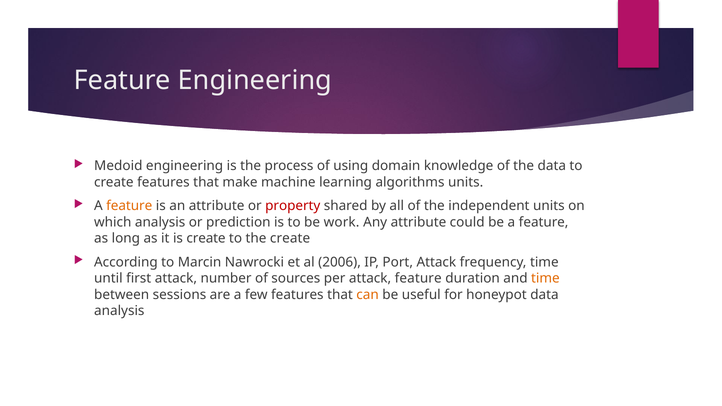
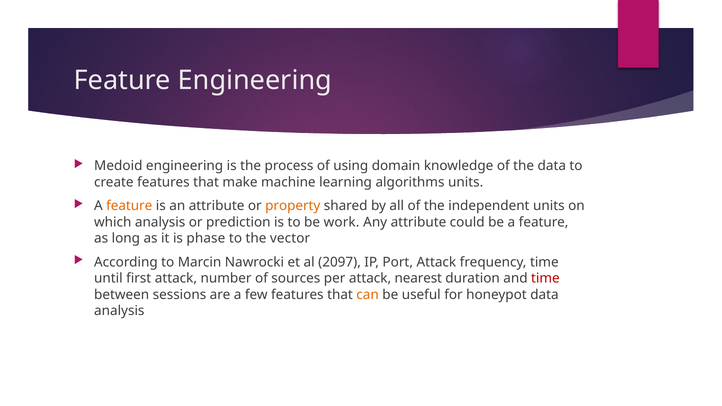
property colour: red -> orange (293, 206)
is create: create -> phase (206, 238)
the create: create -> vector (290, 238)
2006: 2006 -> 2097 (340, 262)
attack feature: feature -> nearest (418, 278)
time colour: orange -> red (545, 278)
